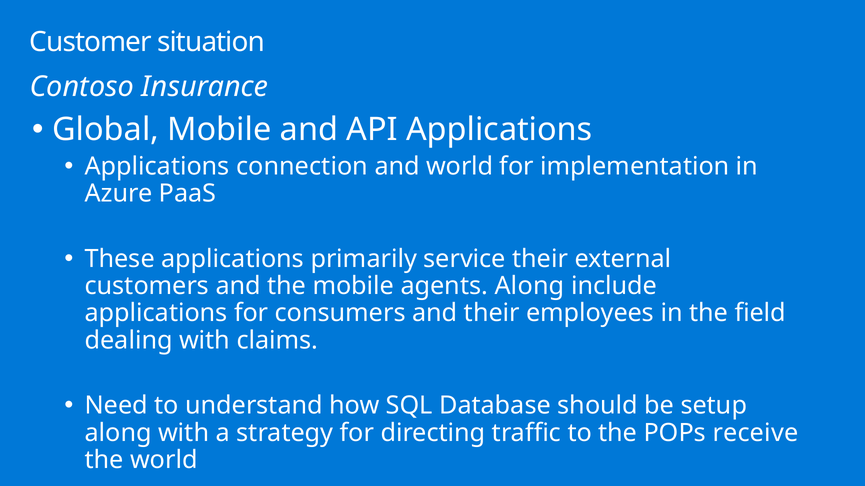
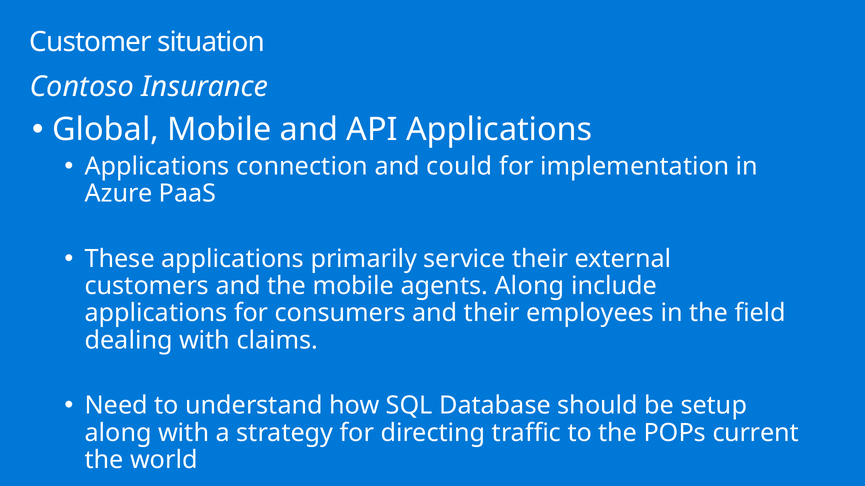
and world: world -> could (459, 166)
receive: receive -> current (756, 433)
